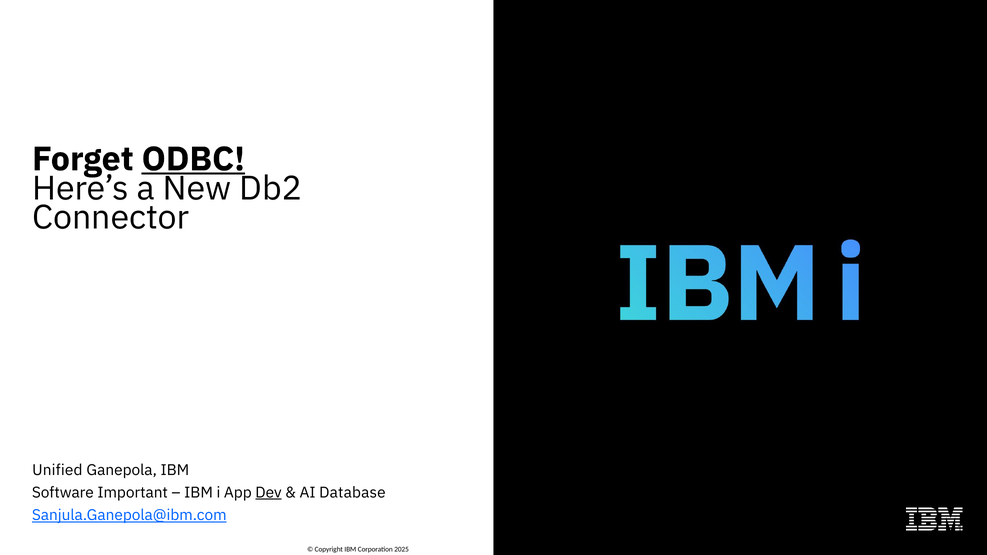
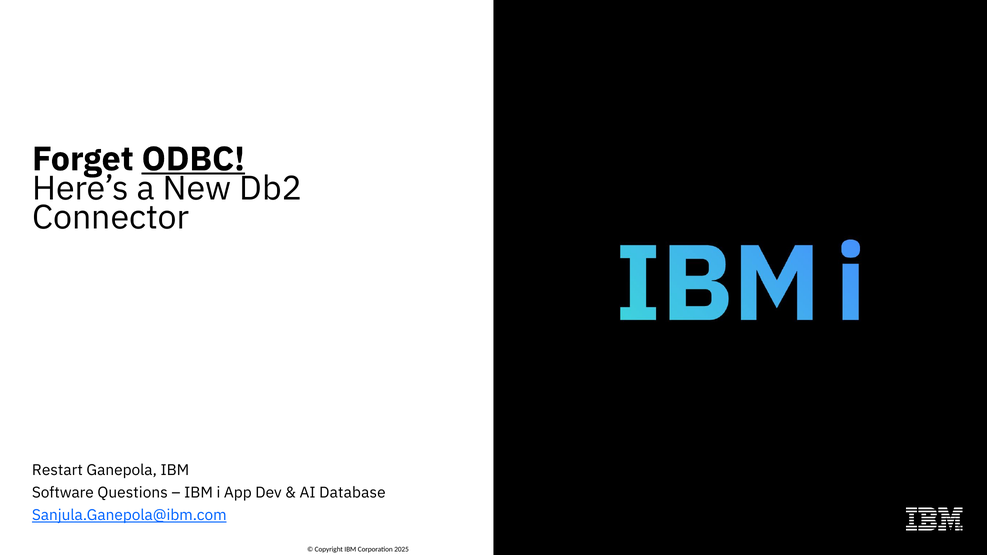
Unified: Unified -> Restart (57, 470)
Important: Important -> Questions (133, 493)
Dev underline: present -> none (268, 493)
